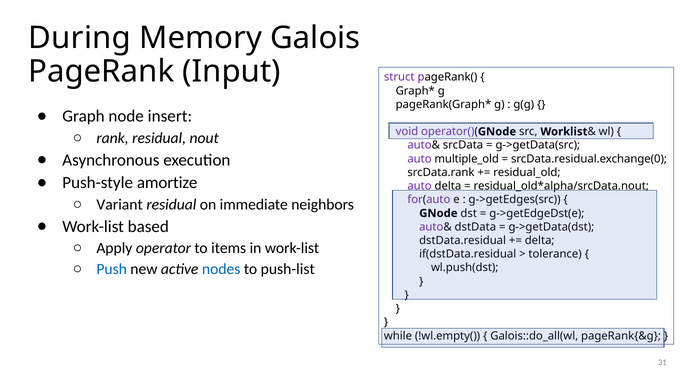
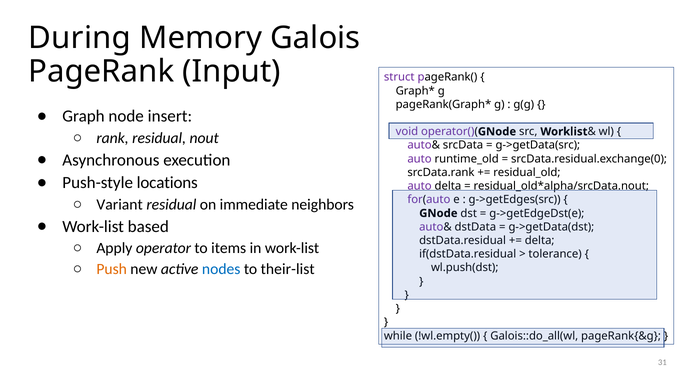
multiple_old: multiple_old -> runtime_old (467, 159)
amortize: amortize -> locations (167, 183)
Push colour: blue -> orange (112, 269)
push-list: push-list -> their-list (288, 269)
